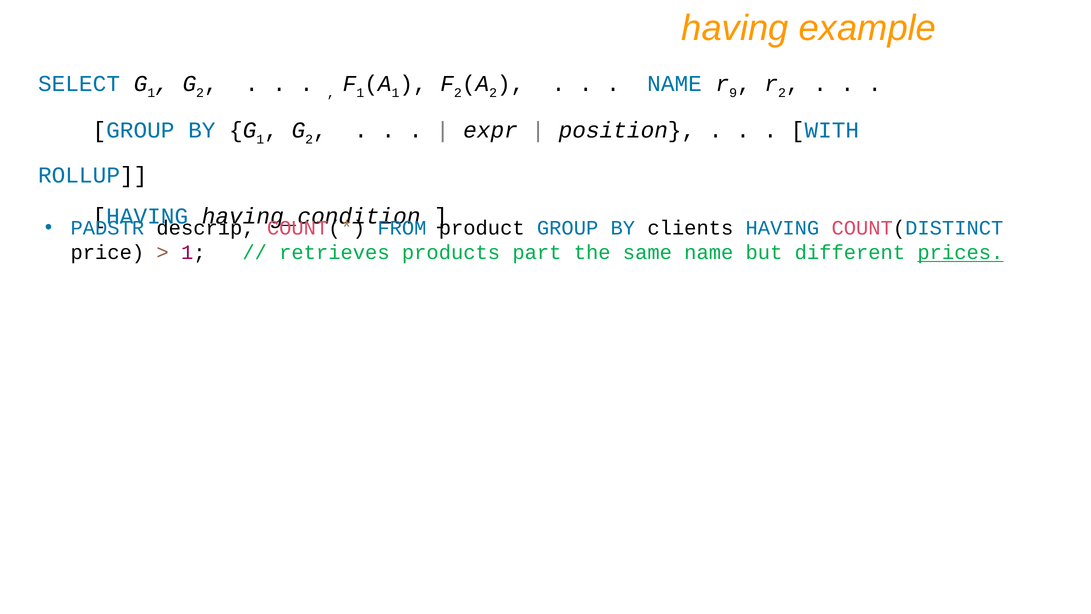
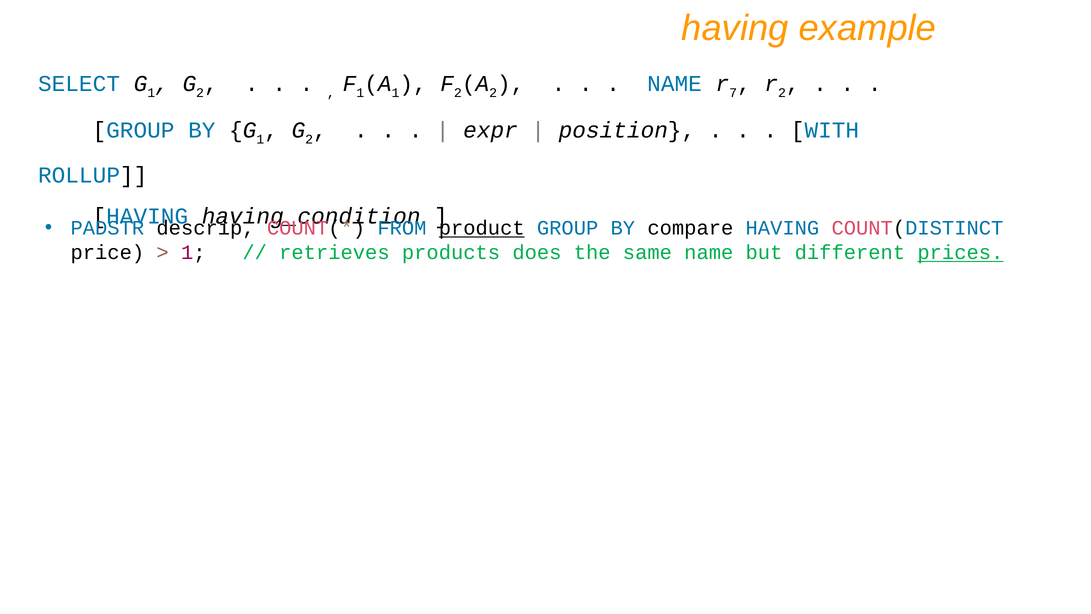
9: 9 -> 7 (733, 93)
product underline: none -> present (482, 228)
clients: clients -> compare (690, 228)
part: part -> does (537, 253)
